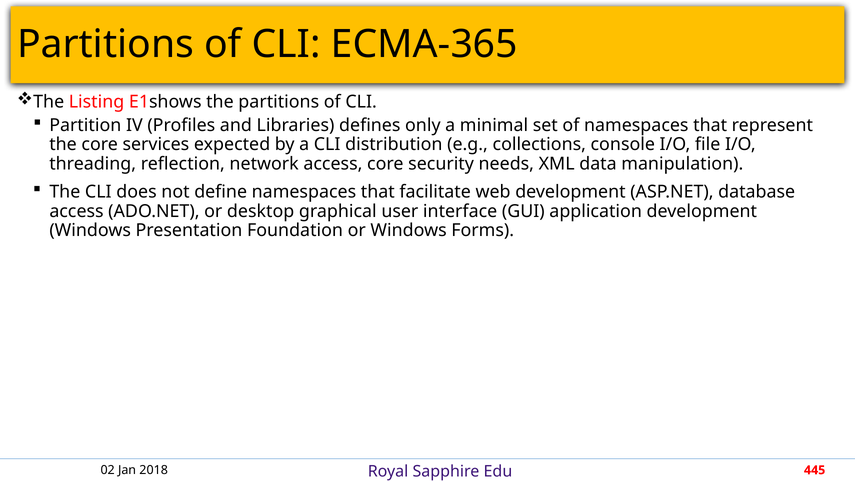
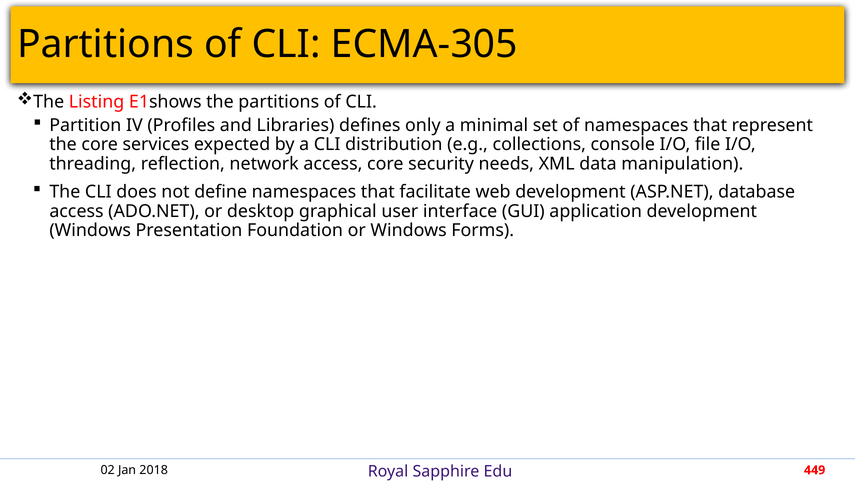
ECMA-365: ECMA-365 -> ECMA-305 (424, 45)
445: 445 -> 449 (815, 470)
